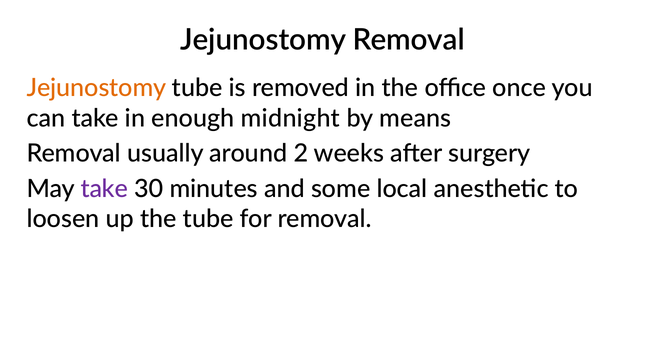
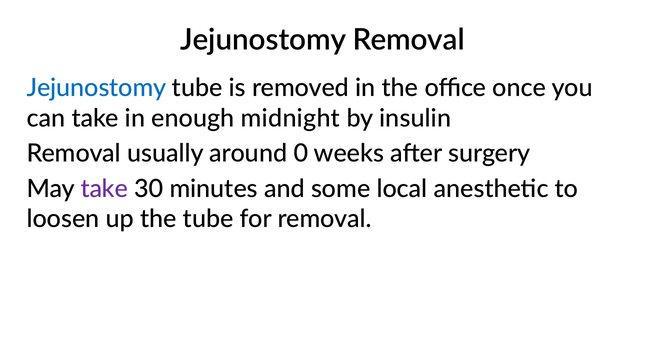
Jejunostomy colour: orange -> blue (96, 88)
means: means -> insulin (415, 118)
2: 2 -> 0 (301, 154)
